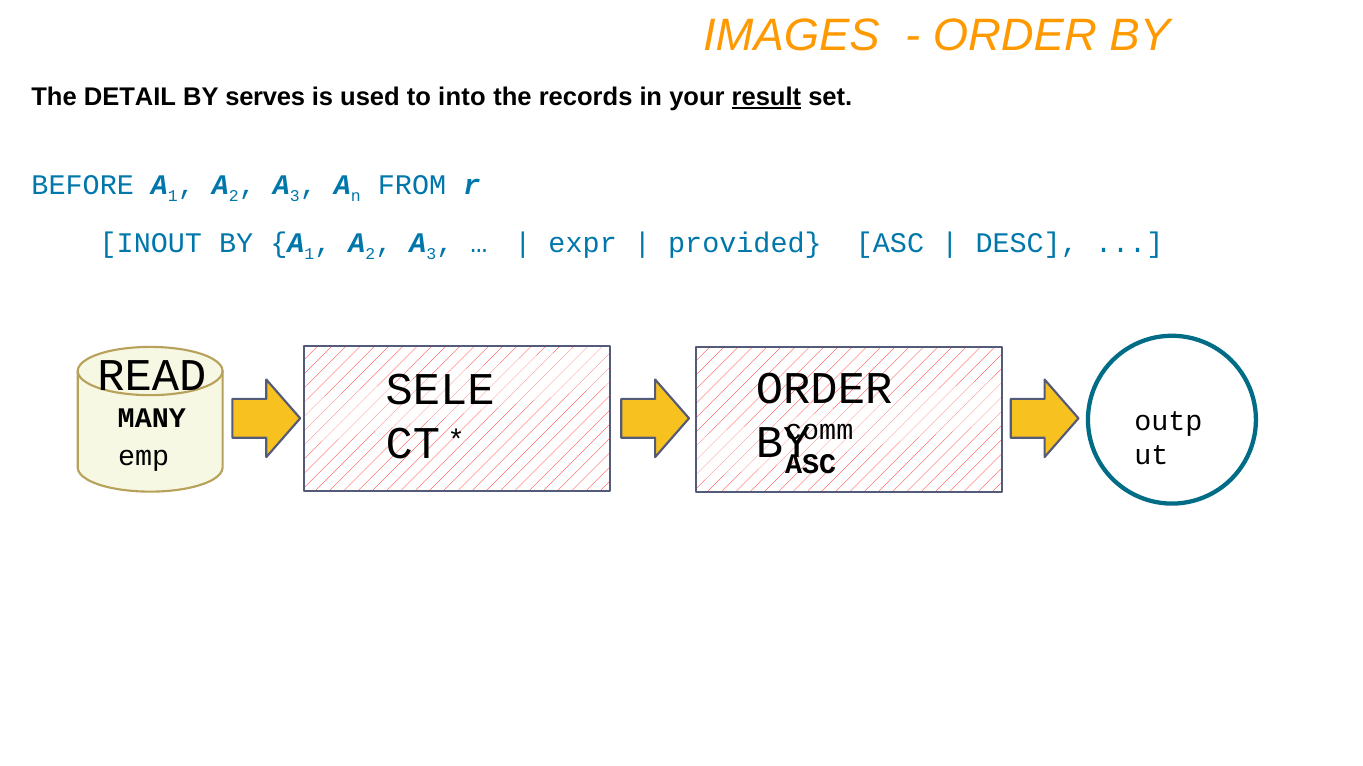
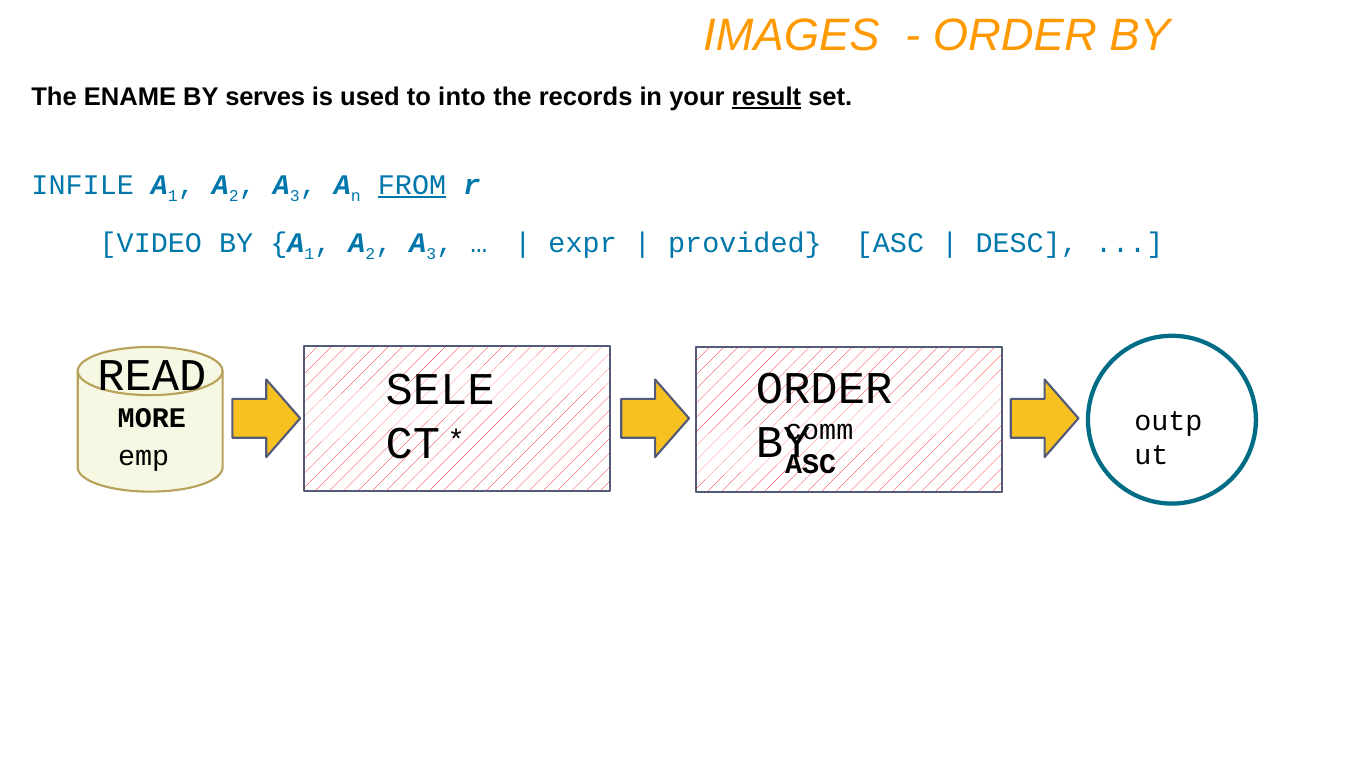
DETAIL: DETAIL -> ENAME (130, 97)
BEFORE: BEFORE -> INFILE (83, 185)
FROM underline: none -> present (412, 185)
INOUT: INOUT -> VIDEO (151, 243)
MANY: MANY -> MORE (152, 419)
